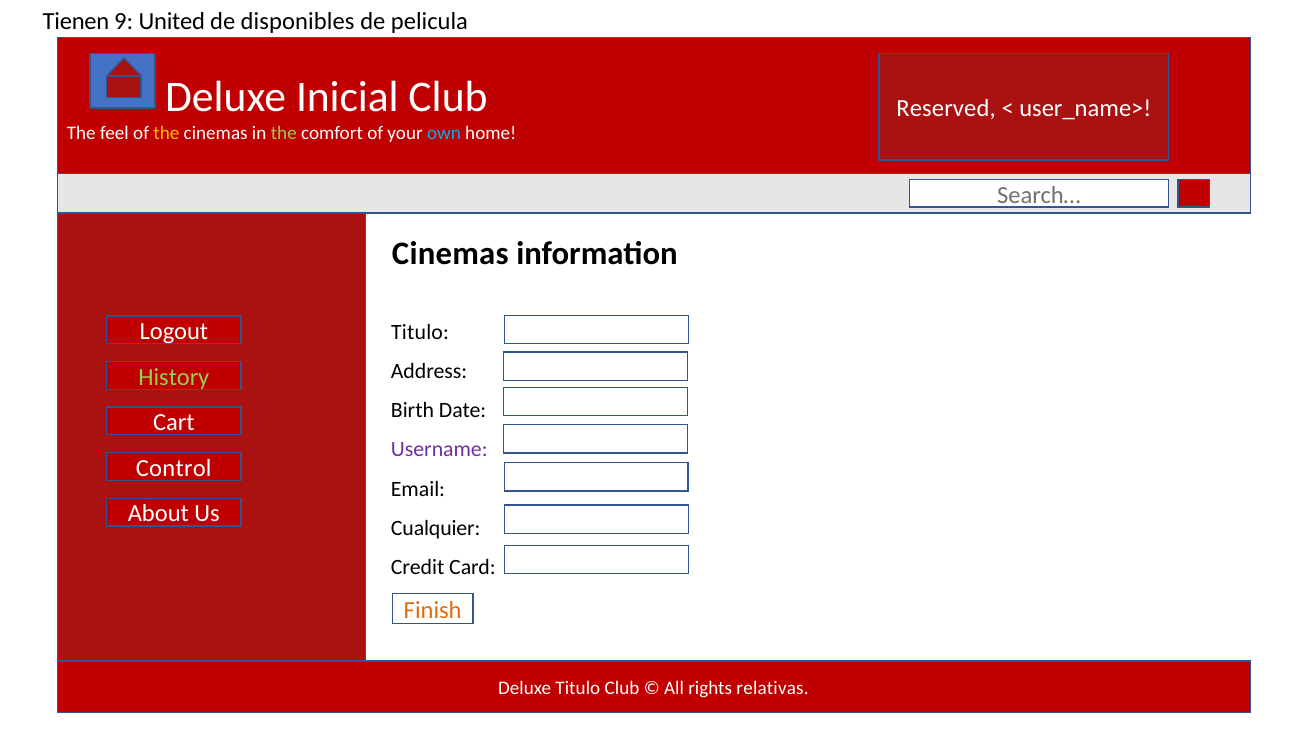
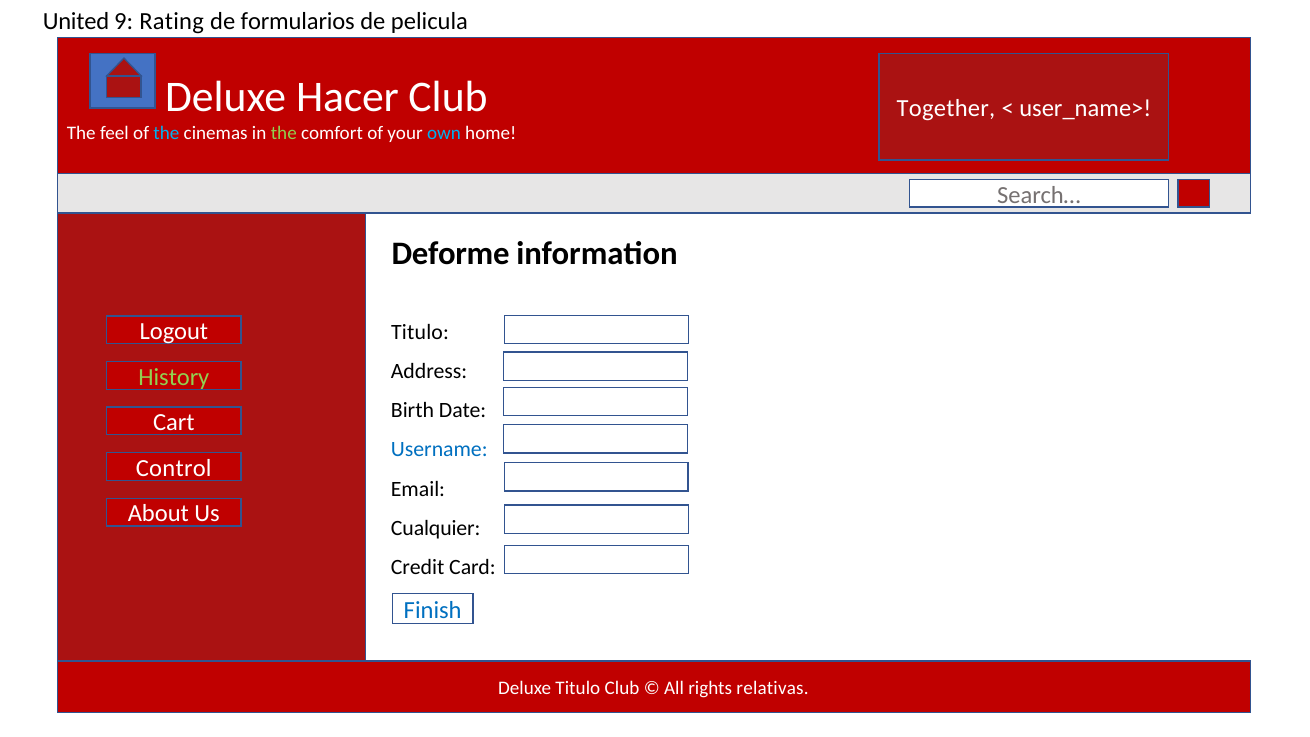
Tienen: Tienen -> United (76, 21)
United: United -> Rating (172, 21)
disponibles: disponibles -> formularios (298, 21)
Inicial: Inicial -> Hacer (347, 97)
Reserved: Reserved -> Together (946, 109)
the colour: yellow -> light blue (166, 133)
Cinemas: Cinemas -> Deforme (451, 253)
Username colour: purple -> blue (439, 450)
Finish colour: orange -> blue (433, 610)
